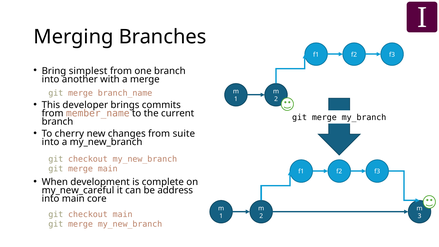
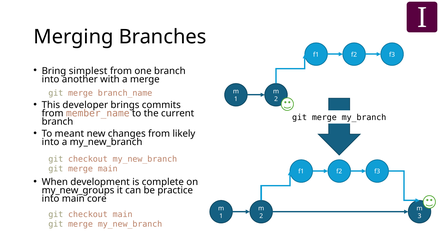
cherry: cherry -> meant (69, 134)
suite: suite -> likely (184, 134)
my_new_careful: my_new_careful -> my_new_groups (78, 190)
address: address -> practice (175, 190)
